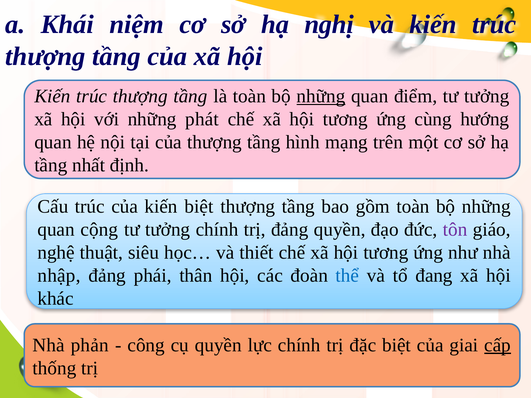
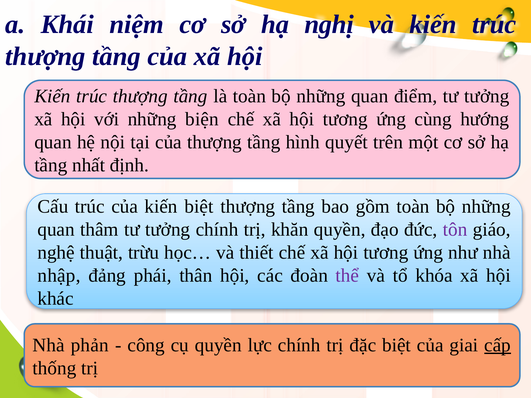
những underline: present -> none (321, 96)
phát: phát -> biện (202, 119)
mạng: mạng -> quyết (347, 142)
cộng: cộng -> thâm (99, 230)
trị đảng: đảng -> khăn (290, 230)
siêu: siêu -> trừu (144, 253)
thể colour: blue -> purple (347, 276)
đang: đang -> khóa (434, 276)
